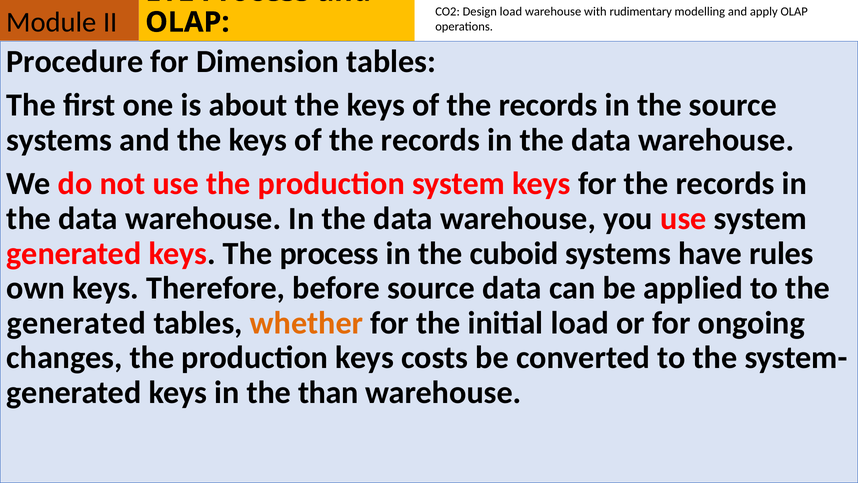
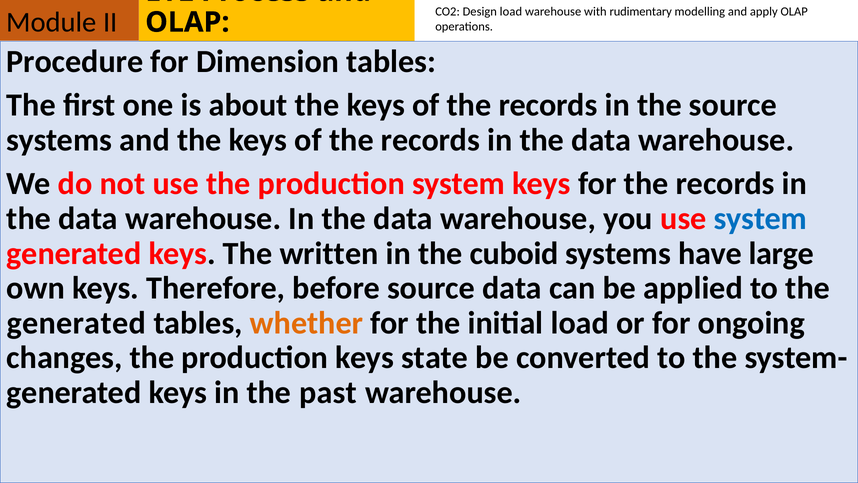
system colour: black -> blue (760, 218)
The process: process -> written (329, 253)
rules: rules -> large (781, 253)
costs: costs -> state (435, 357)
than: than -> past (328, 392)
